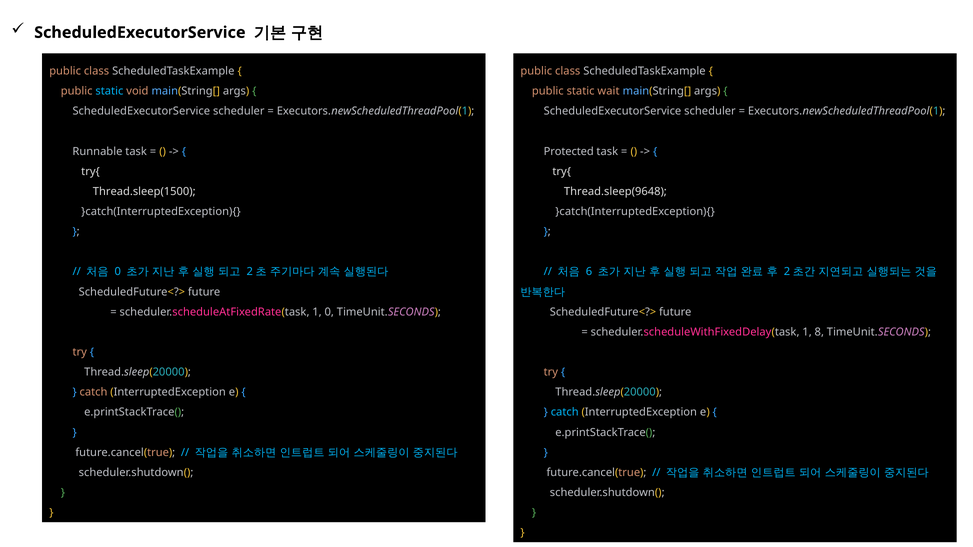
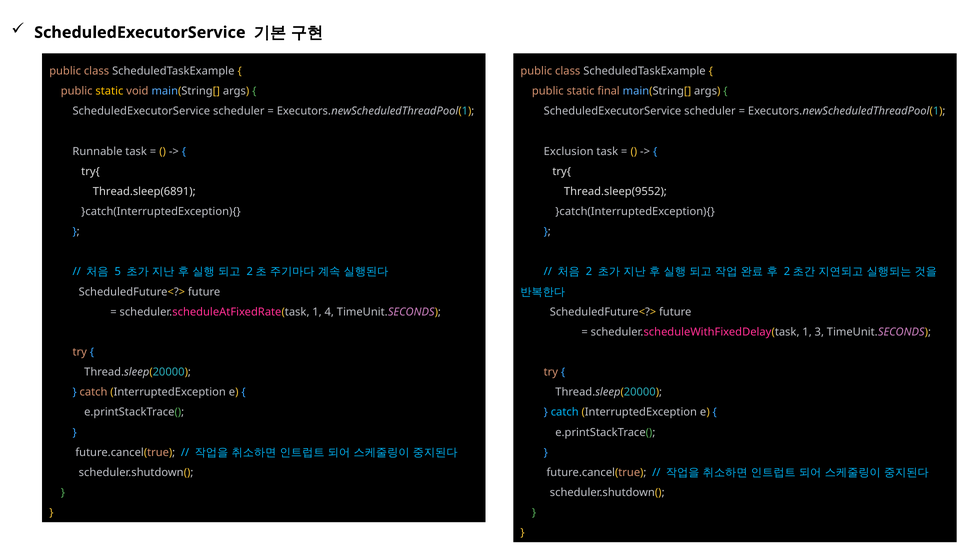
wait: wait -> final (609, 91)
static colour: light blue -> yellow (109, 91)
Protected: Protected -> Exclusion (569, 151)
Thread.sleep(1500: Thread.sleep(1500 -> Thread.sleep(6891 (144, 192)
Thread.sleep(9648: Thread.sleep(9648 -> Thread.sleep(9552 (615, 192)
0: 0 -> 5 (118, 272)
6: 6 -> 2 (589, 272)
1 0: 0 -> 4 (329, 312)
8: 8 -> 3 (819, 332)
